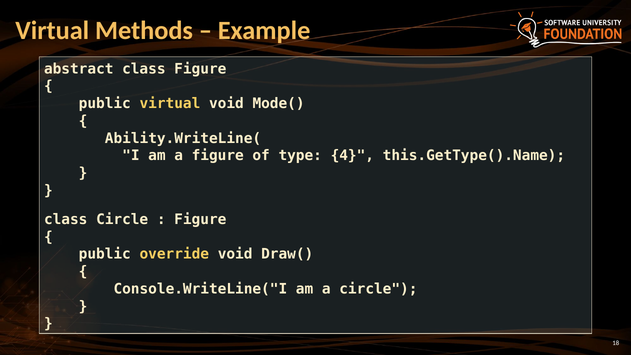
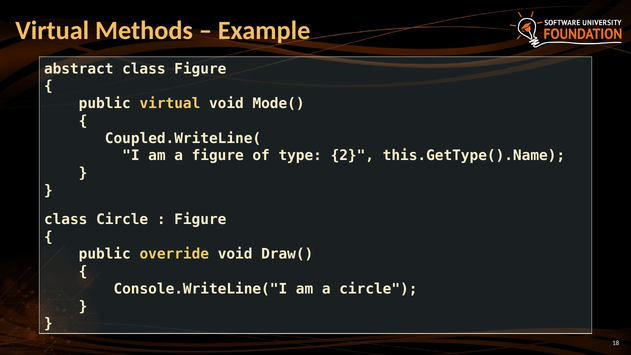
Ability.WriteLine(: Ability.WriteLine( -> Coupled.WriteLine( (183, 138)
4: 4 -> 2 (352, 156)
